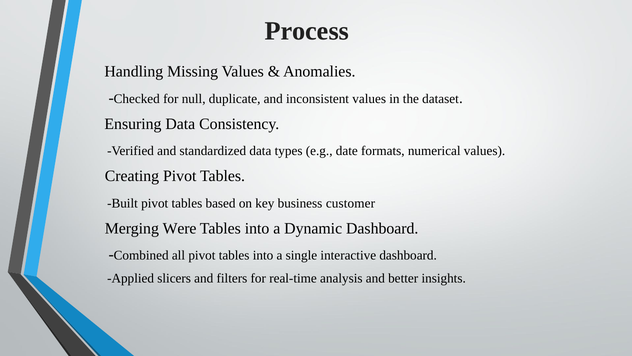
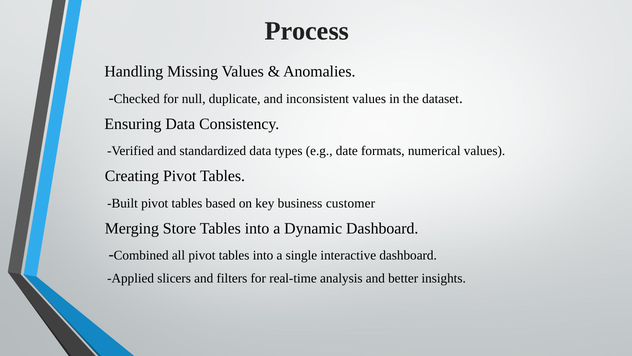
Were: Were -> Store (180, 228)
